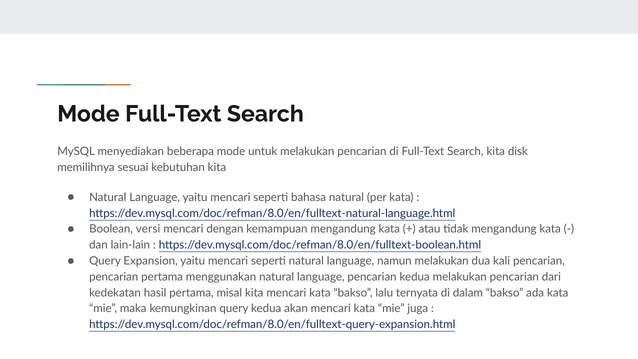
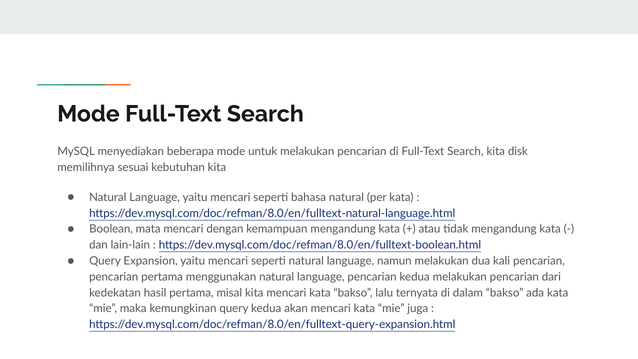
versi: versi -> mata (148, 229)
